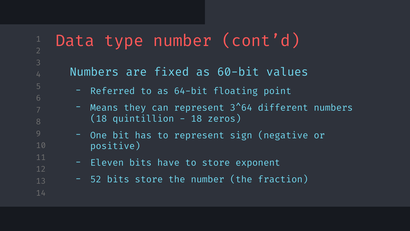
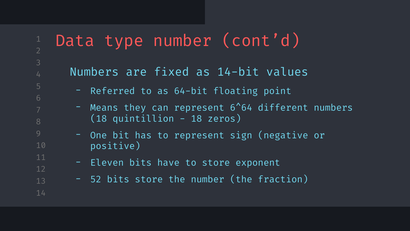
60-bit: 60-bit -> 14-bit (238, 72)
3^64: 3^64 -> 6^64 (241, 108)
